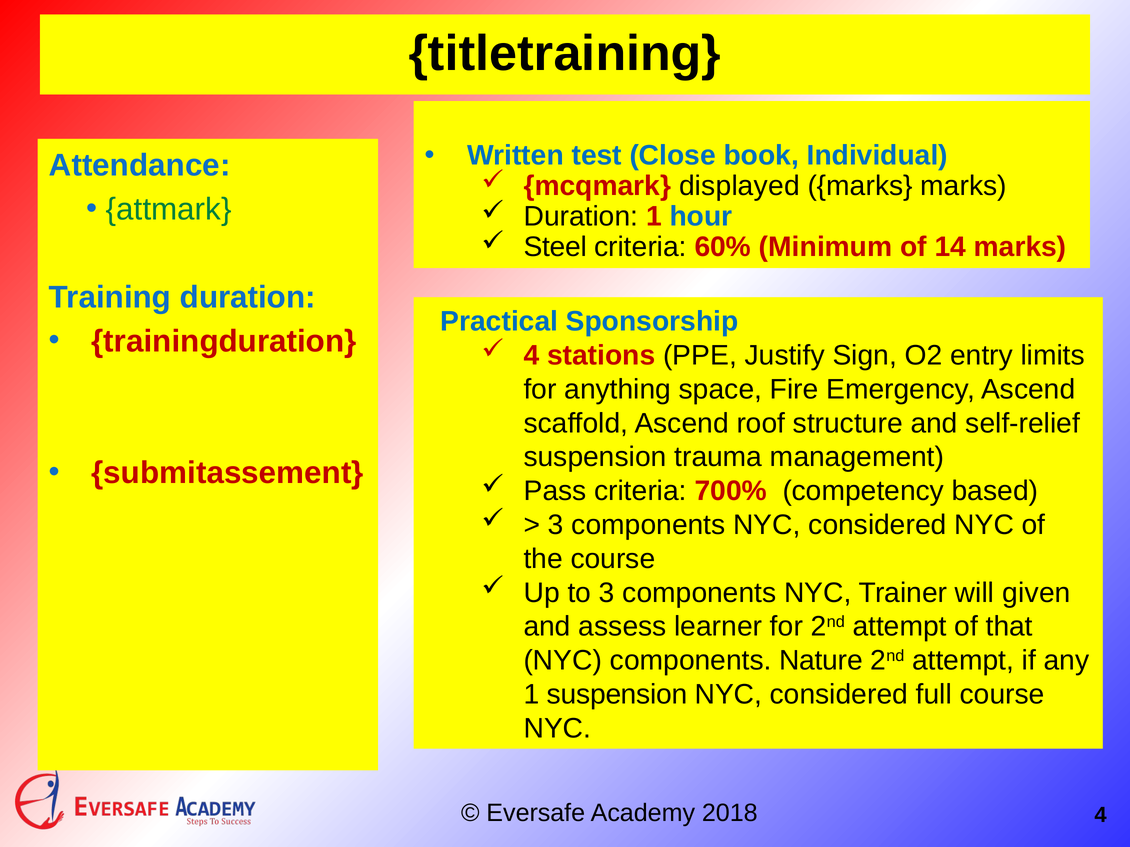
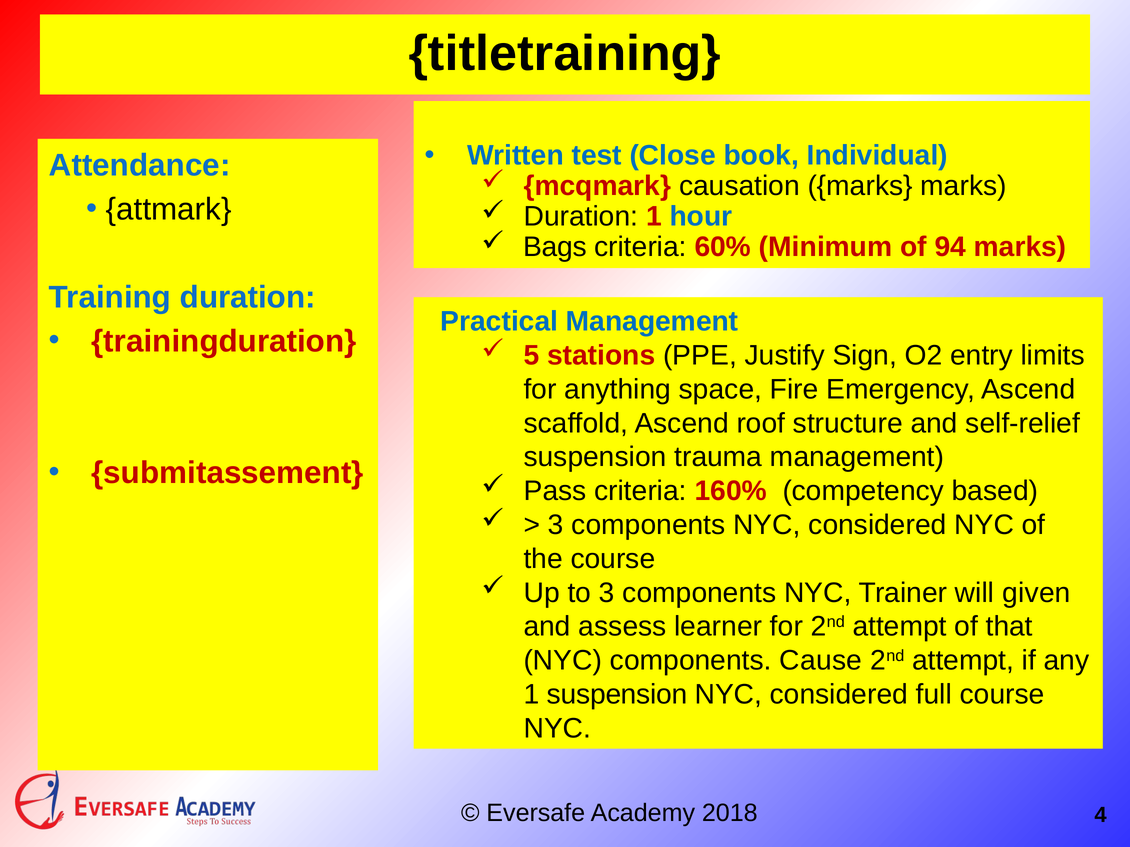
displayed: displayed -> causation (740, 186)
attmark colour: green -> black (169, 210)
Steel: Steel -> Bags (555, 247)
14: 14 -> 94 (950, 247)
Practical Sponsorship: Sponsorship -> Management (652, 322)
4: 4 -> 5 (532, 356)
700%: 700% -> 160% (731, 491)
Nature: Nature -> Cause (821, 661)
